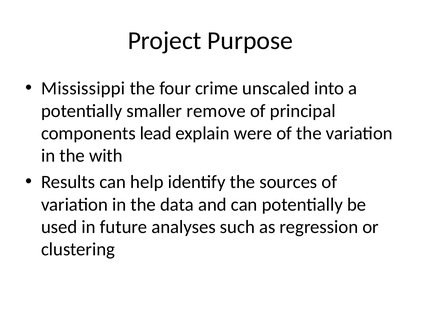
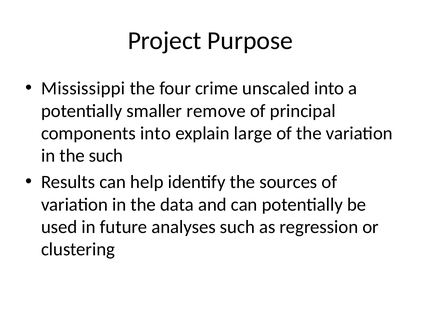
components lead: lead -> into (155, 133)
were: were -> large (253, 133)
the with: with -> such (106, 156)
